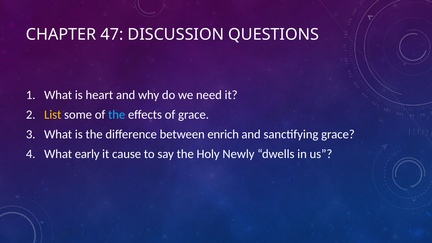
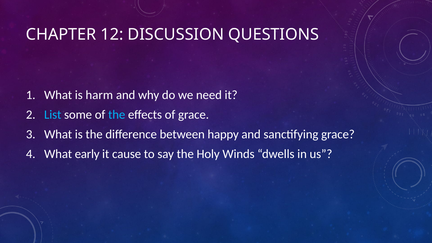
47: 47 -> 12 (112, 34)
heart: heart -> harm (99, 95)
List colour: yellow -> light blue (53, 115)
enrich: enrich -> happy (223, 134)
Newly: Newly -> Winds (239, 154)
